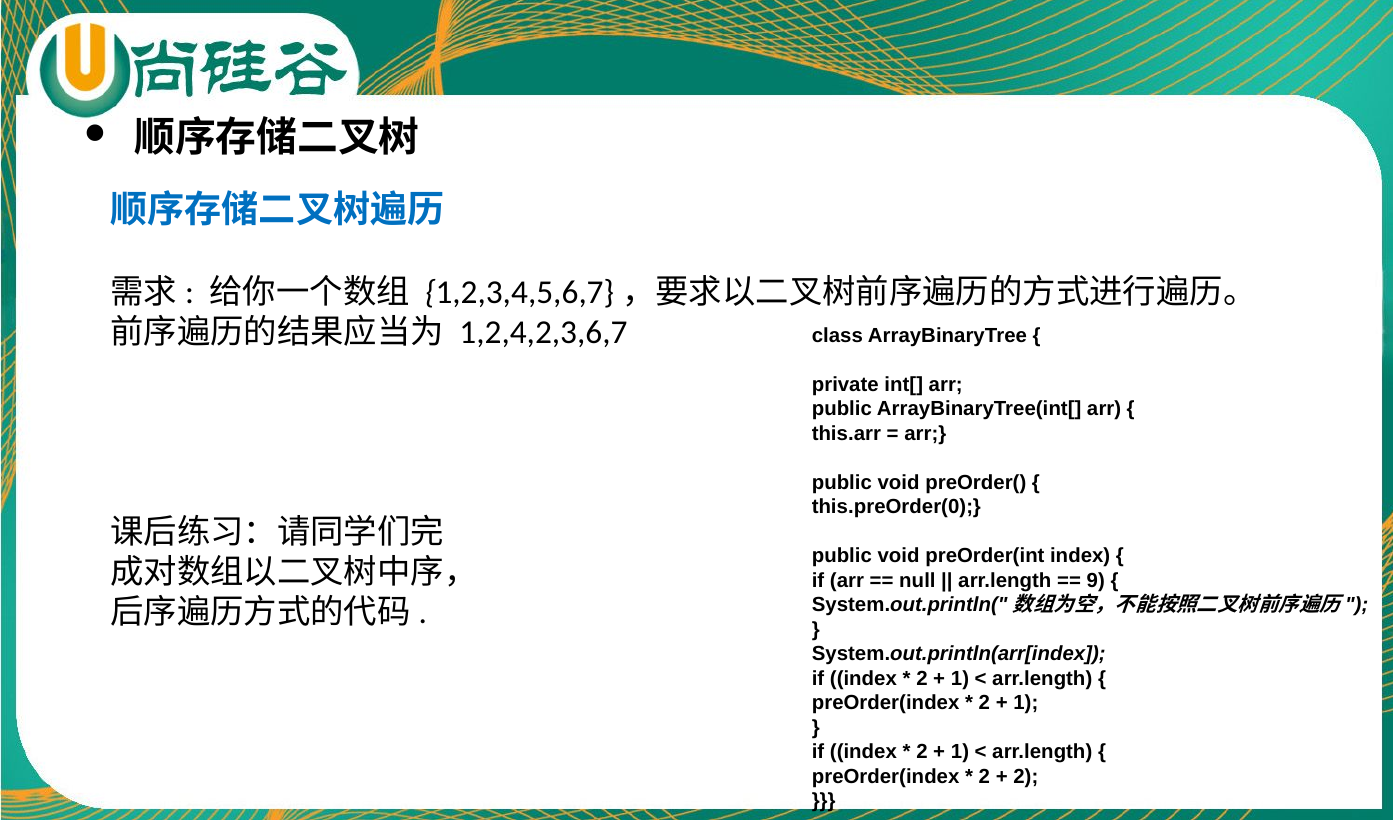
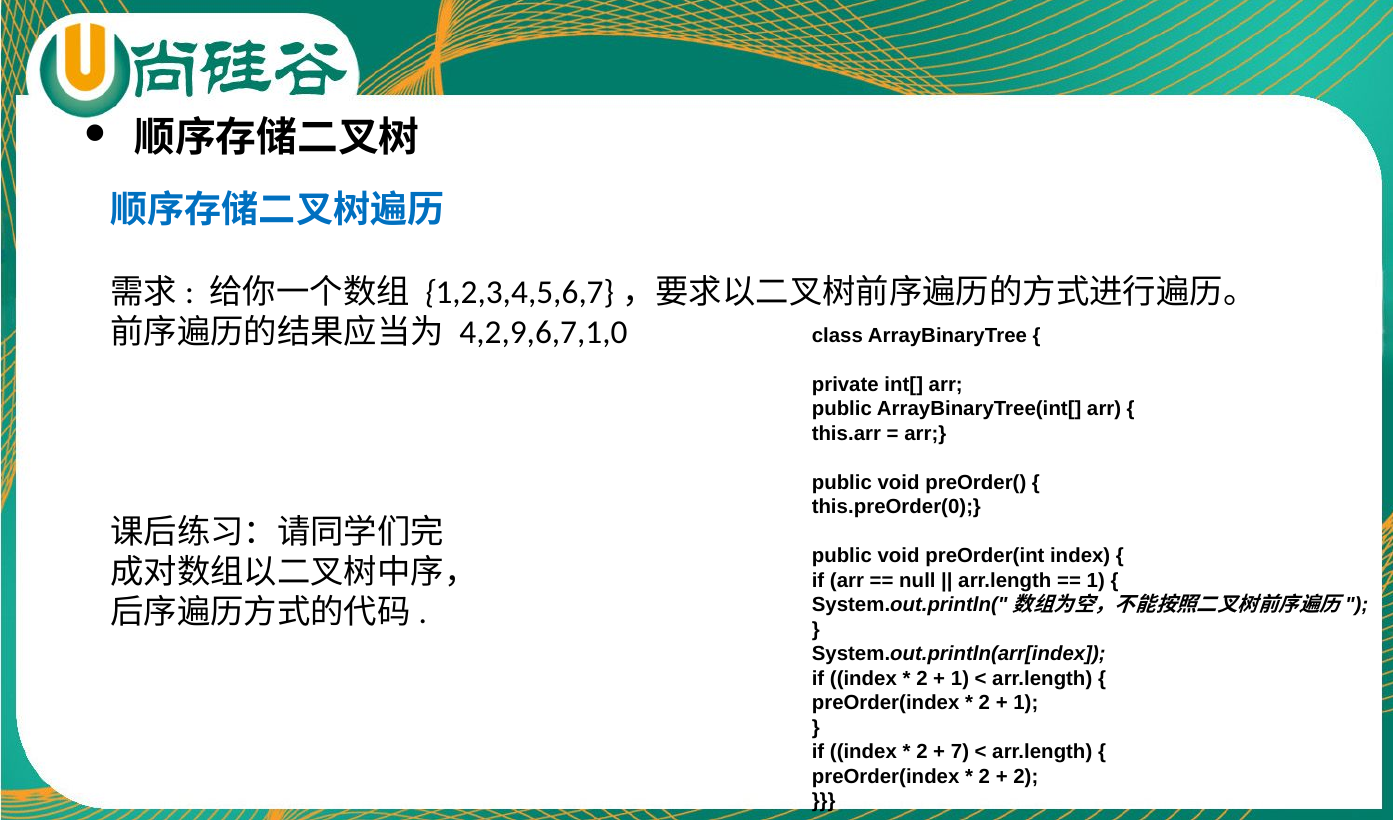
1,2,4,2,3,6,7: 1,2,4,2,3,6,7 -> 4,2,9,6,7,1,0 (543, 332)
9: 9 -> 1 (1096, 581)
1: 1 -> 7 (960, 752)
